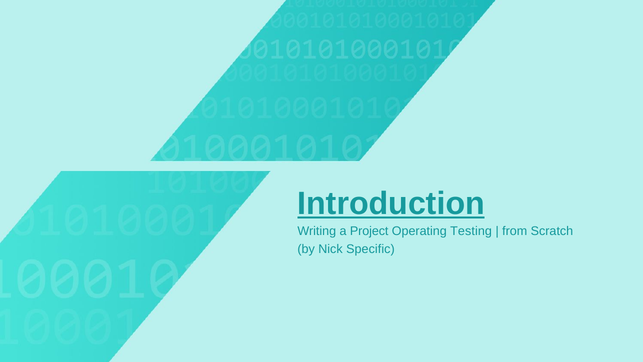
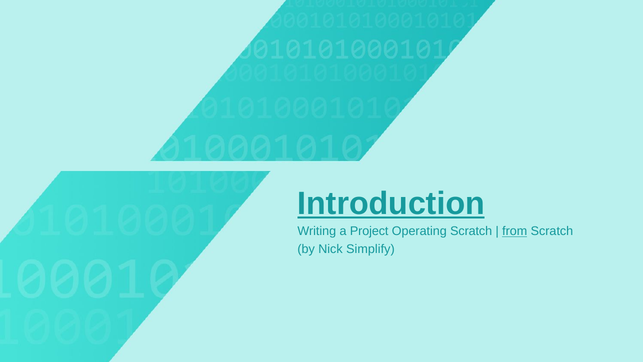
Operating Testing: Testing -> Scratch (471, 231)
from underline: none -> present (515, 231)
Specific: Specific -> Simplify (370, 249)
